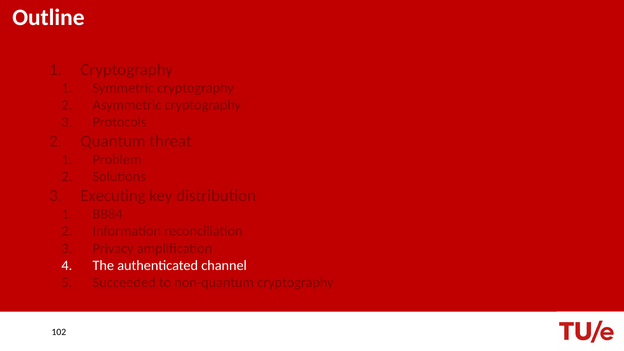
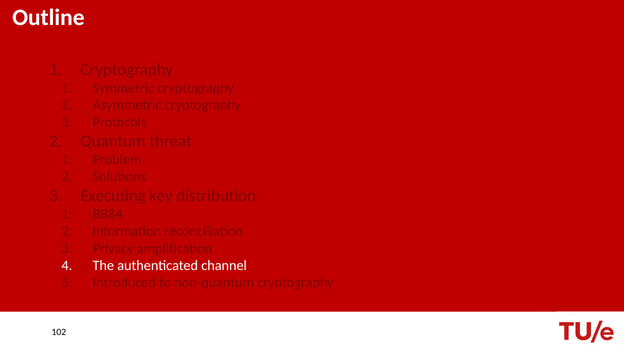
Succeeded: Succeeded -> Introduced (124, 283)
